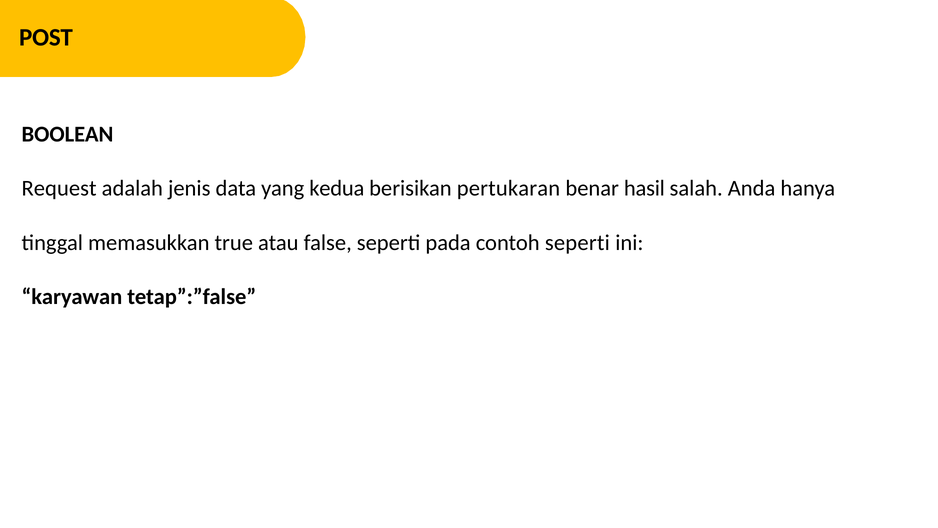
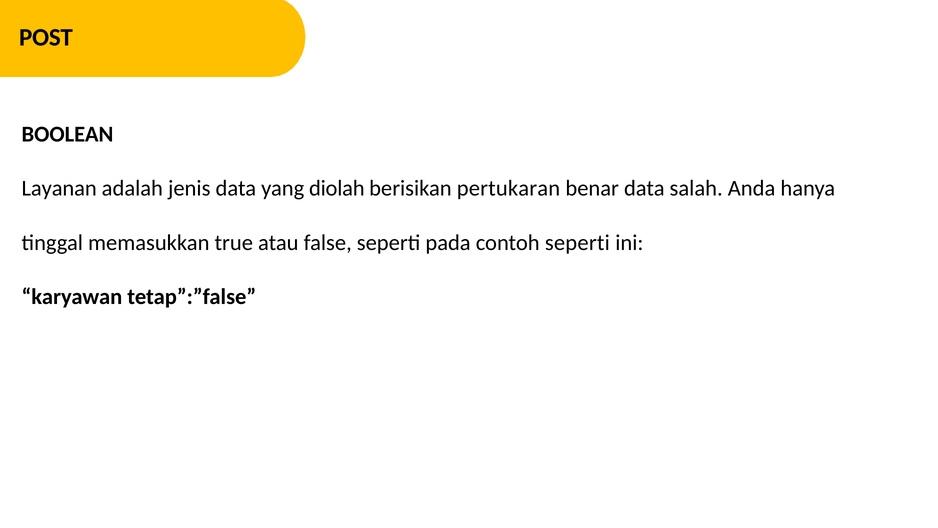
Request: Request -> Layanan (59, 188)
kedua: kedua -> diolah (337, 188)
benar hasil: hasil -> data (644, 188)
